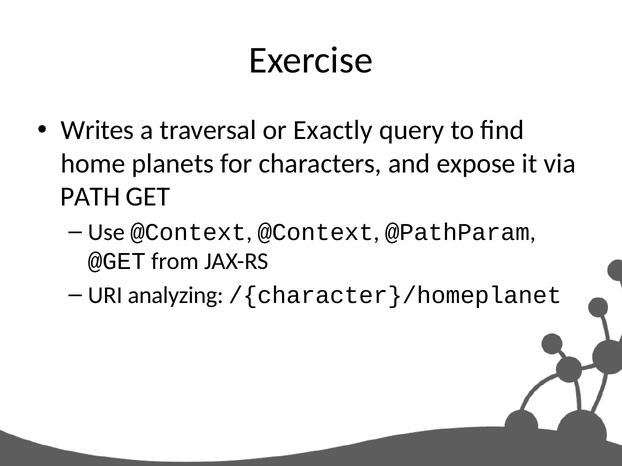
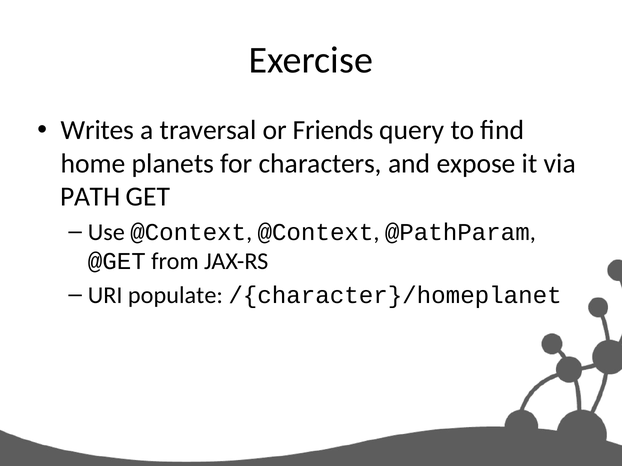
Exactly: Exactly -> Friends (333, 130)
analyzing: analyzing -> populate (175, 295)
